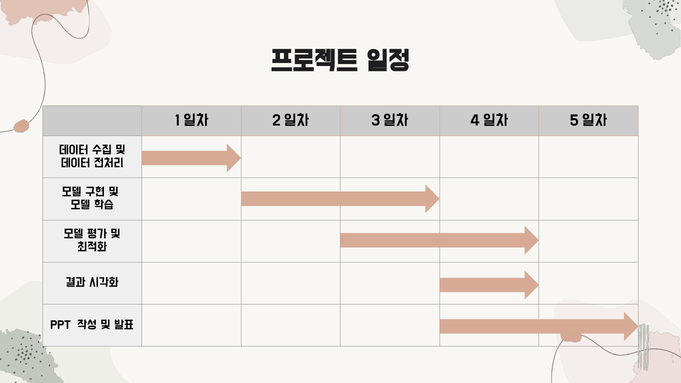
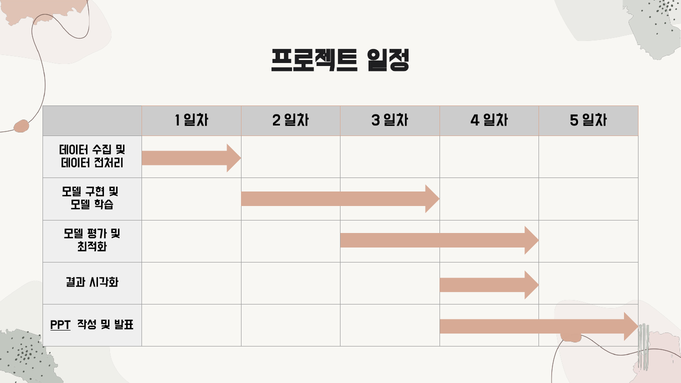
PPT underline: none -> present (61, 325)
